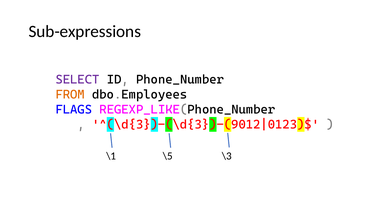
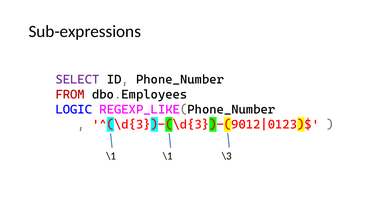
FROM colour: orange -> red (70, 95)
FLAGS: FLAGS -> LOGIC (74, 110)
\1 \5: \5 -> \1 (168, 156)
